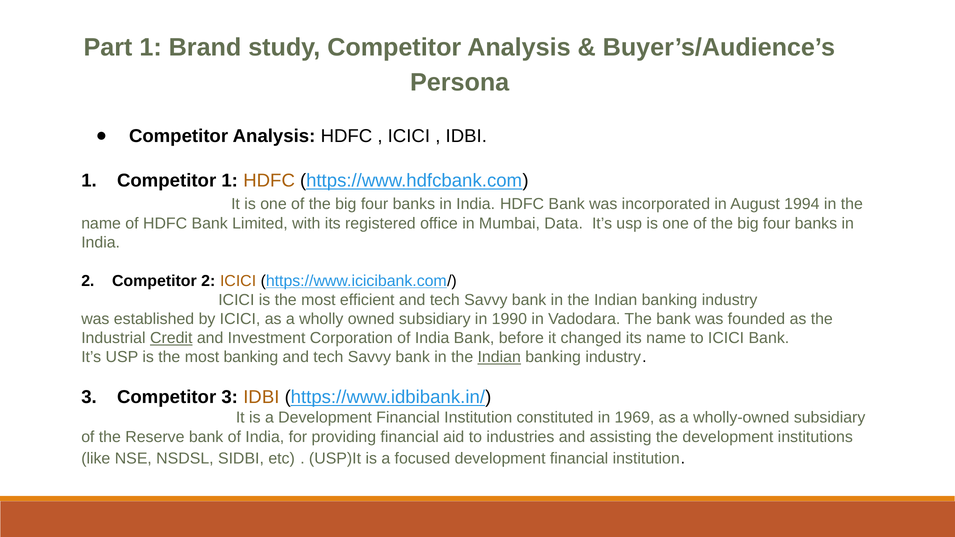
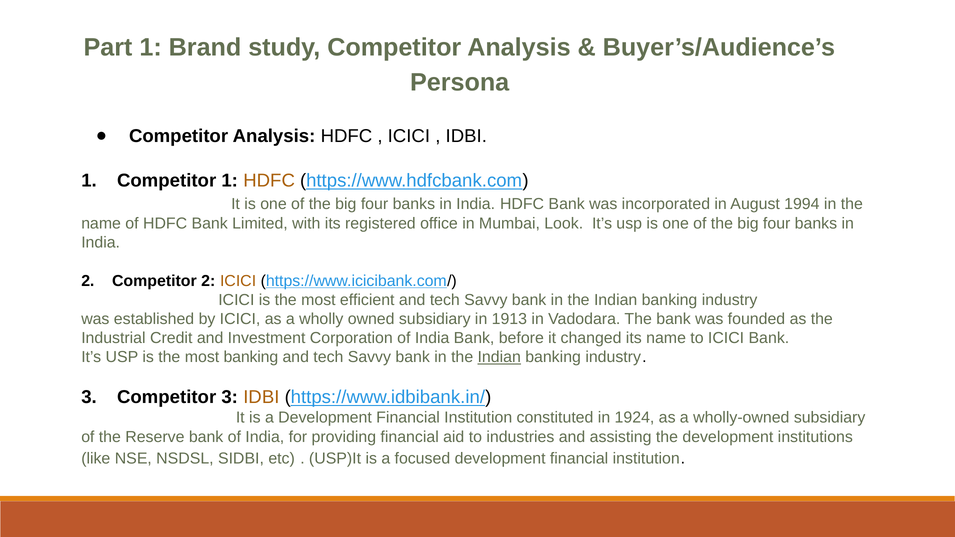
Data: Data -> Look (564, 224)
1990: 1990 -> 1913 (509, 319)
Credit underline: present -> none (171, 338)
1969: 1969 -> 1924 (634, 418)
